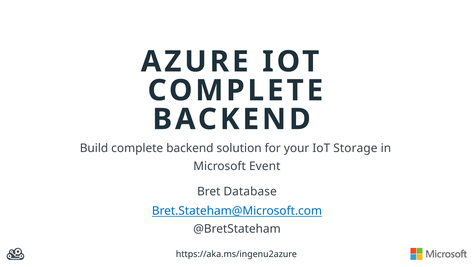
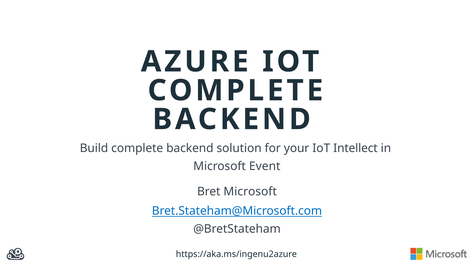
Storage: Storage -> Intellect (355, 148)
Bret Database: Database -> Microsoft (250, 191)
